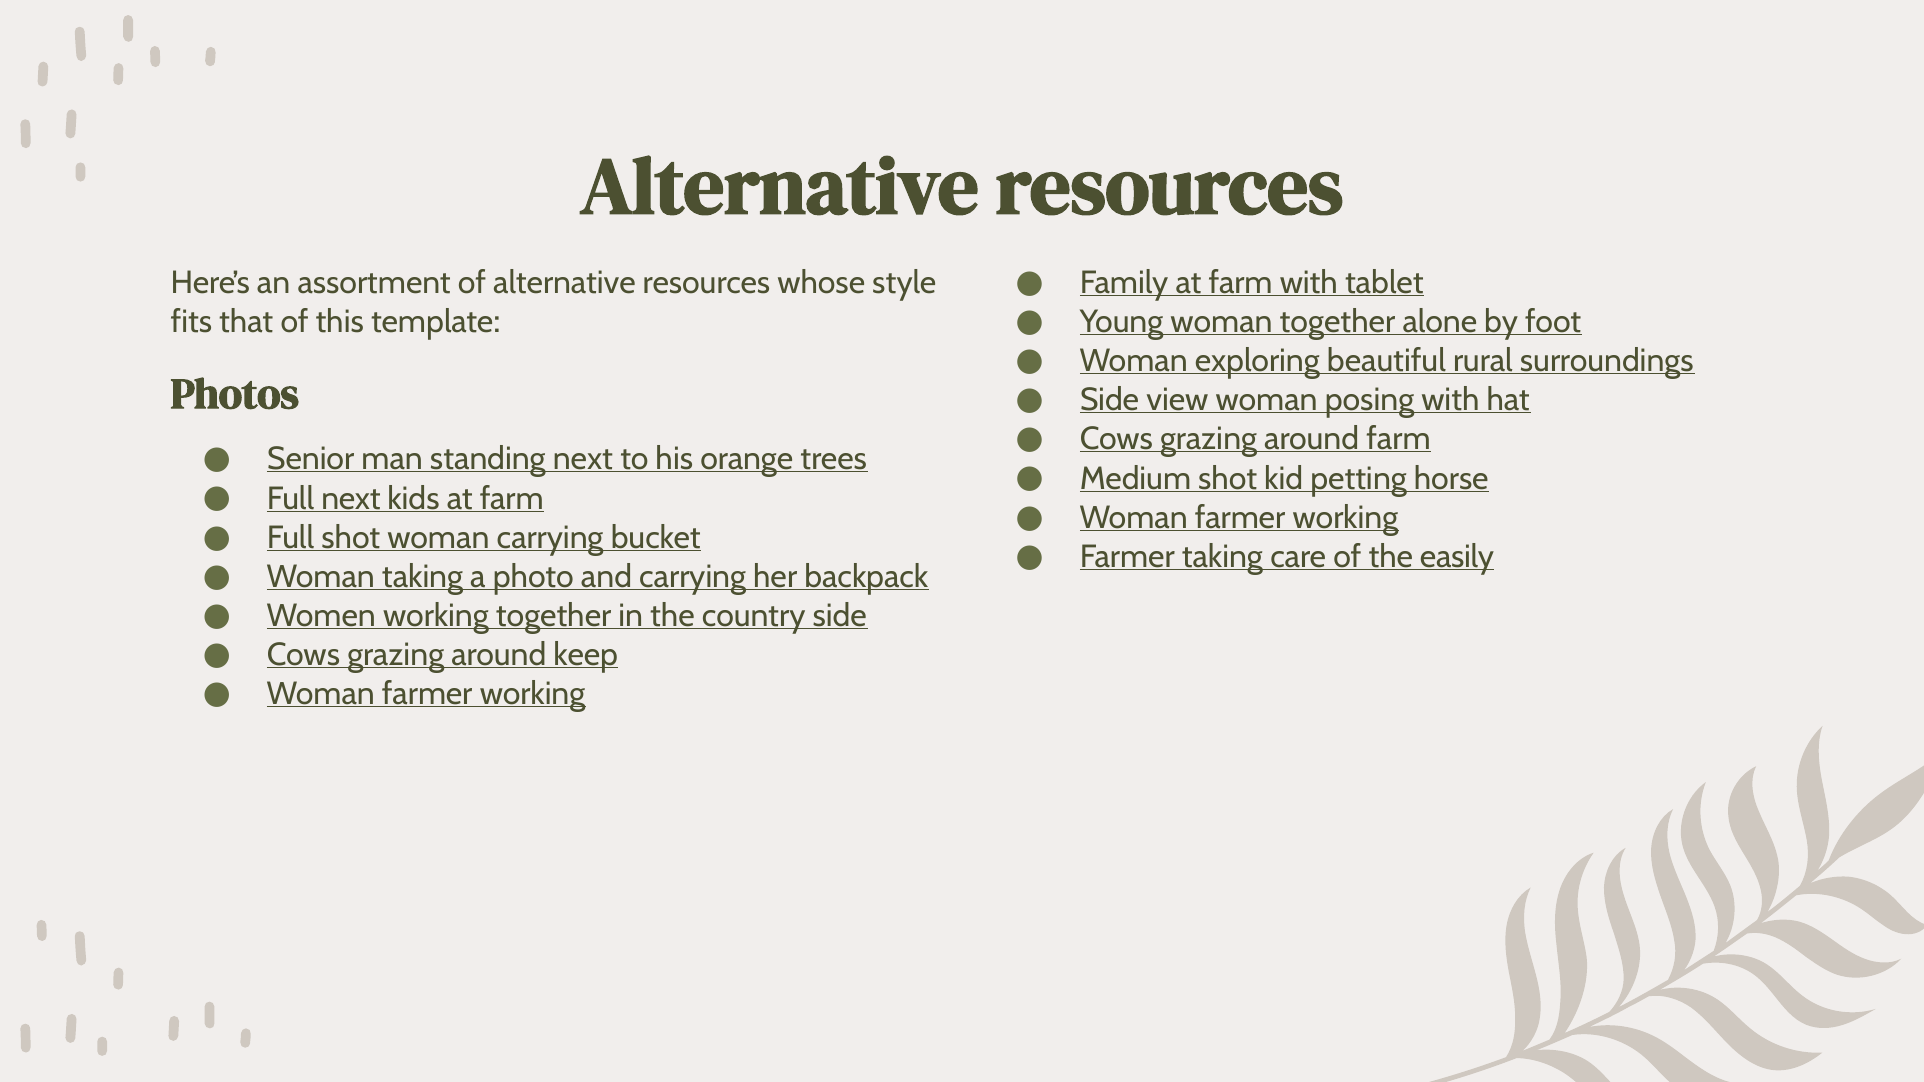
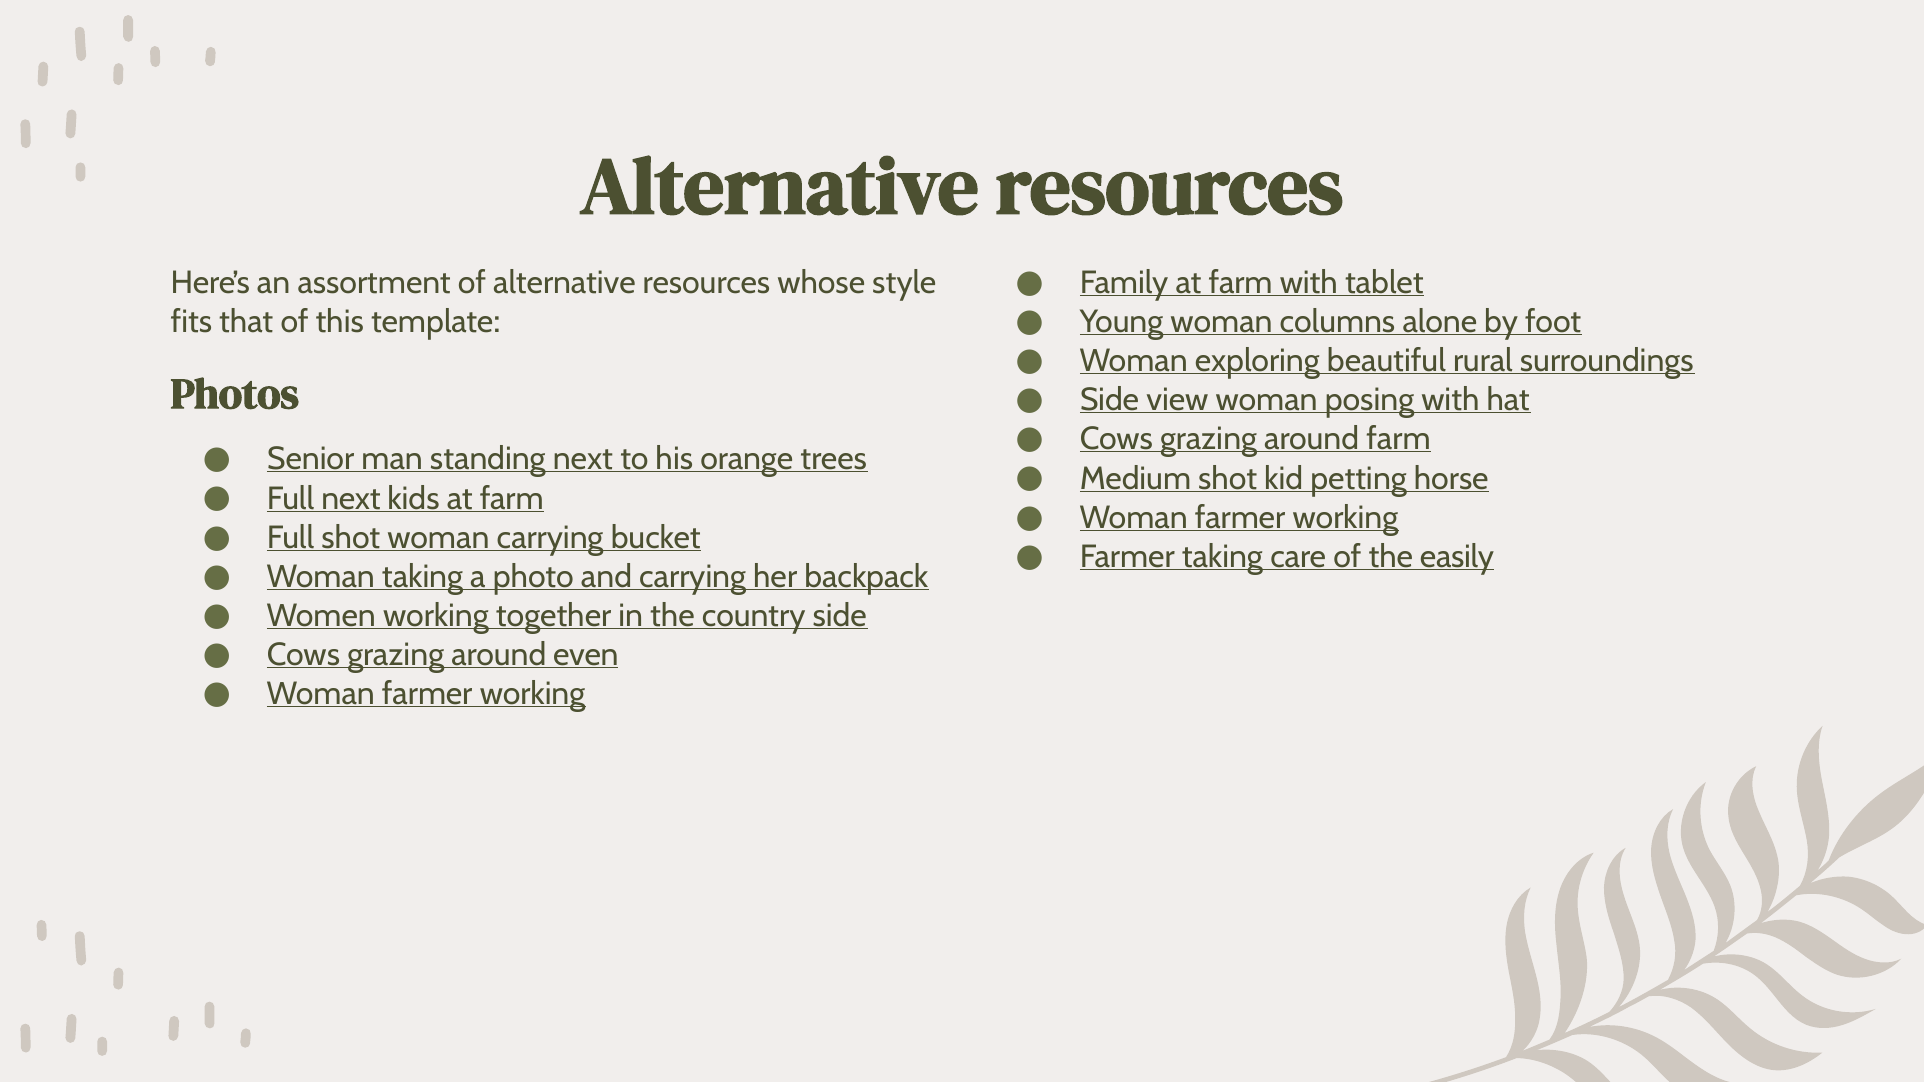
woman together: together -> columns (1337, 322)
keep: keep -> even (586, 655)
